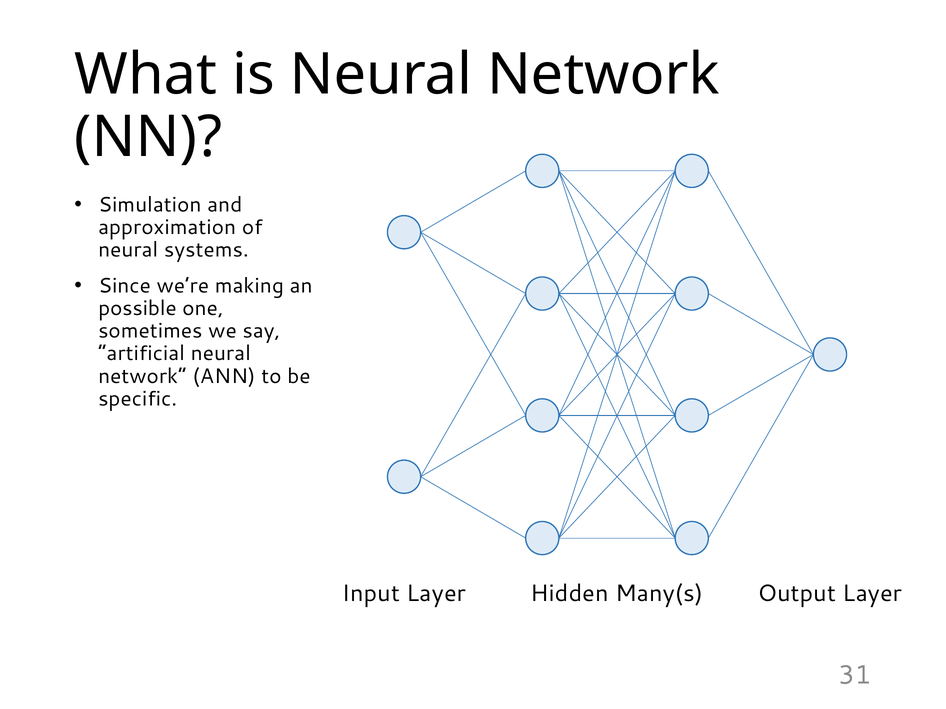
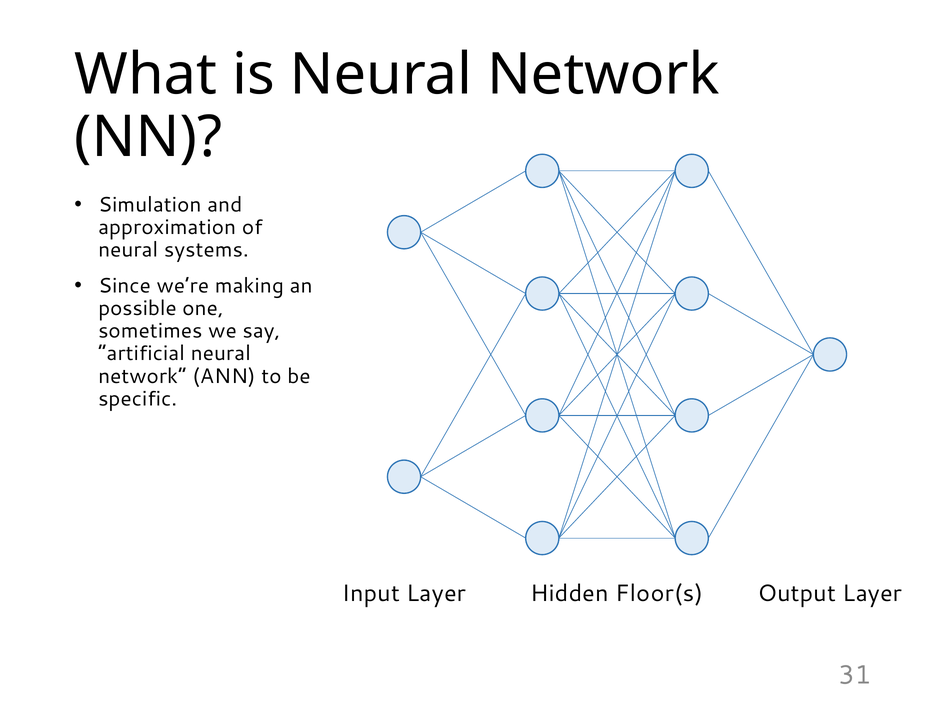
Many(s: Many(s -> Floor(s (659, 594)
